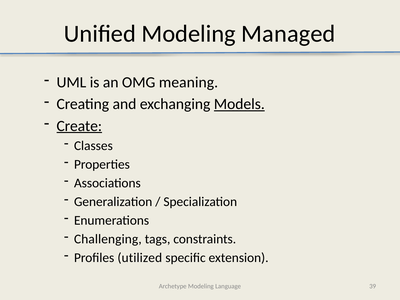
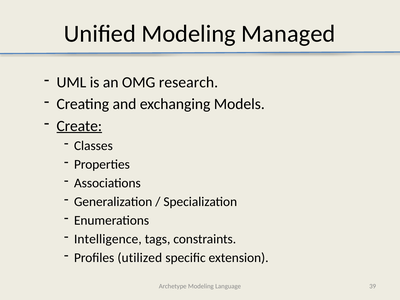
meaning: meaning -> research (188, 82)
Models underline: present -> none (239, 104)
Challenging: Challenging -> Intelligence (108, 239)
